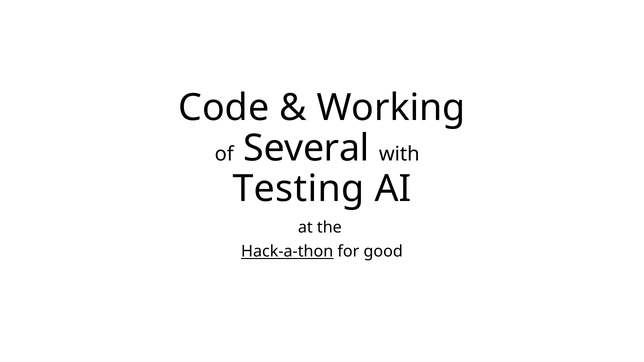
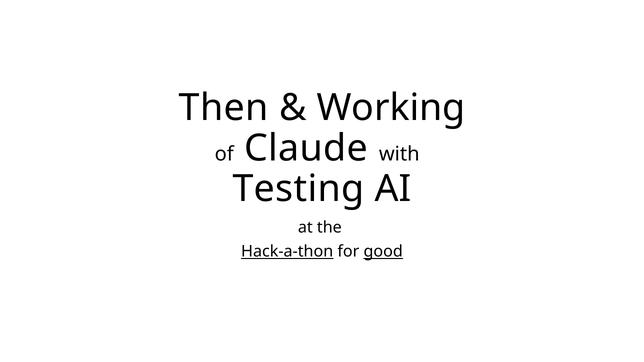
Code: Code -> Then (224, 108)
Several: Several -> Claude (306, 149)
good underline: none -> present (383, 252)
